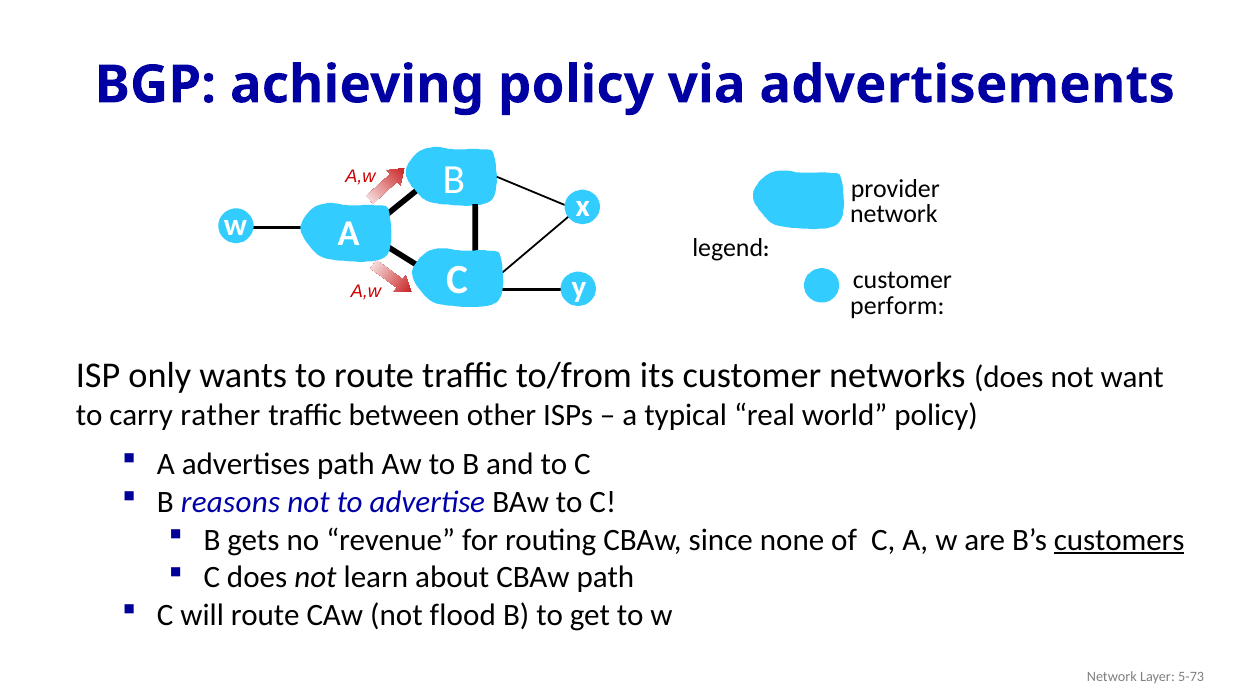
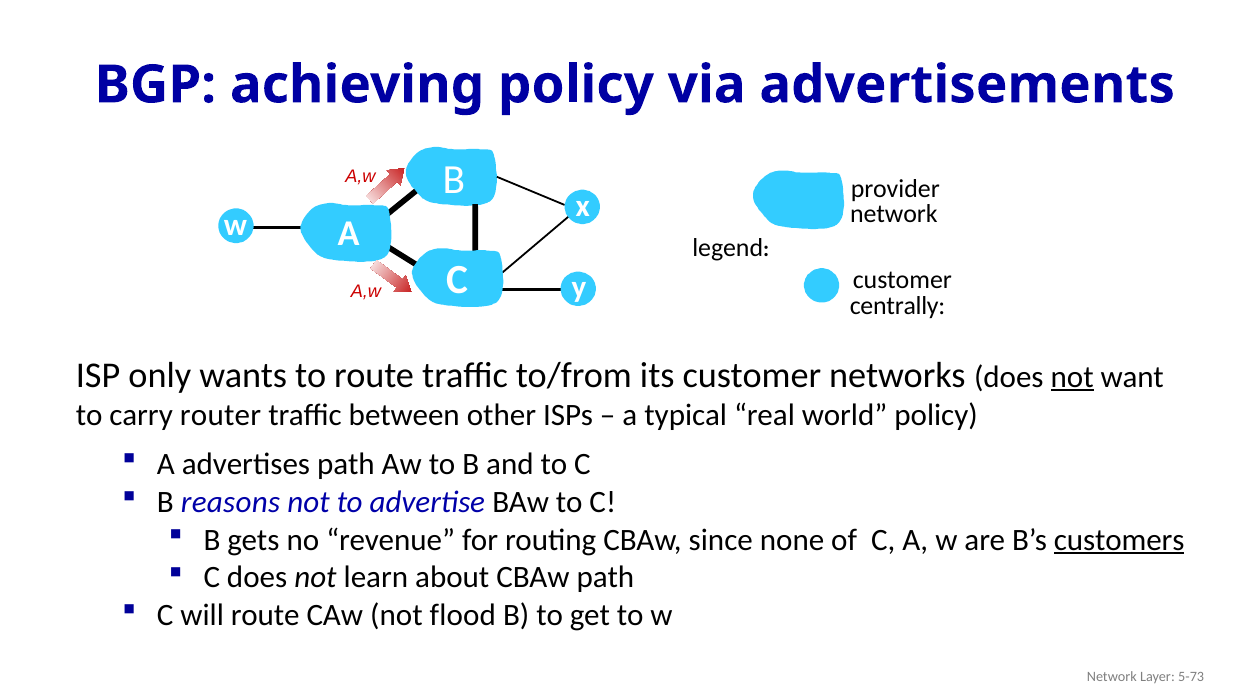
perform: perform -> centrally (898, 306)
not underline: none -> present (1072, 377)
rather: rather -> router (221, 415)
